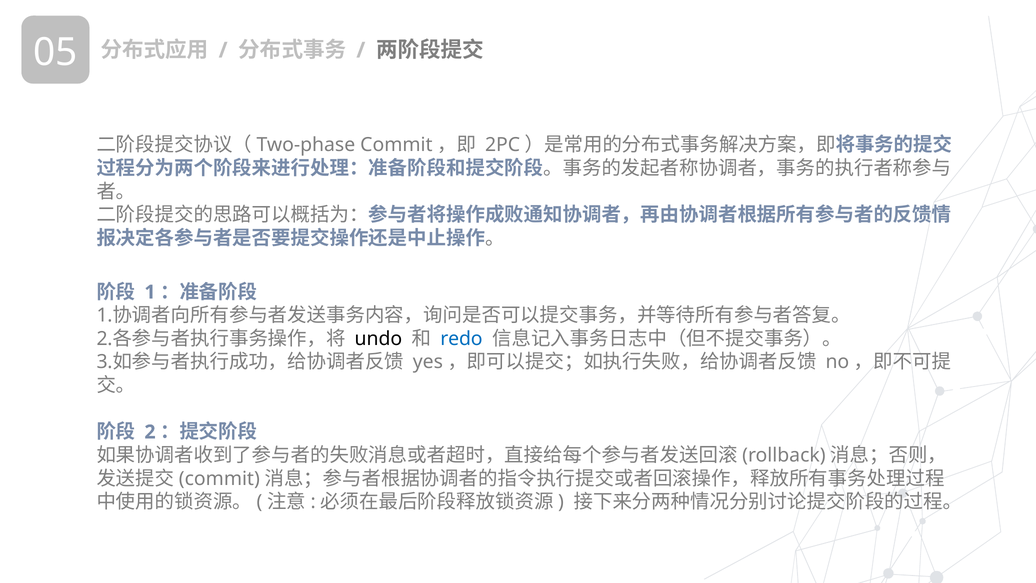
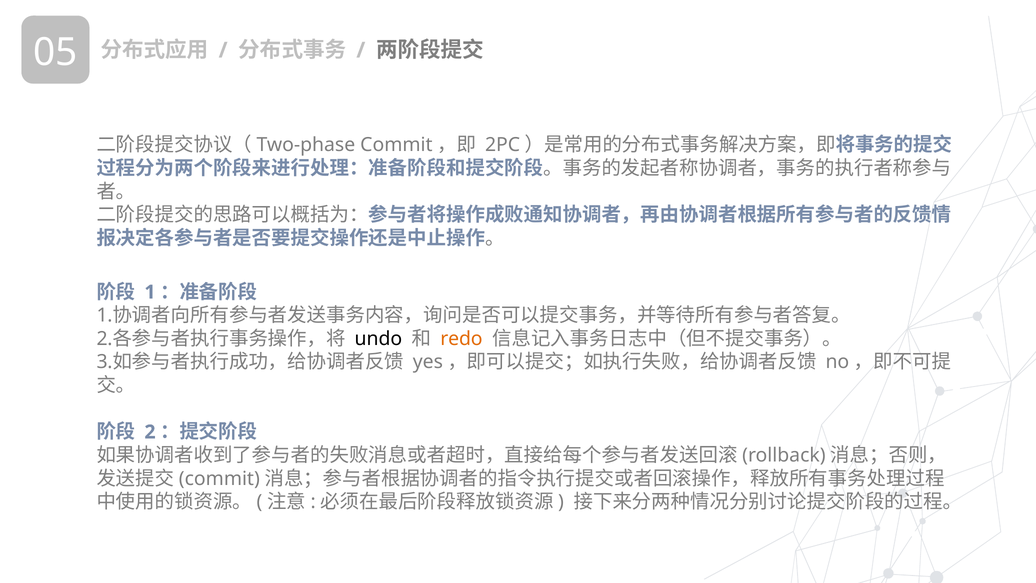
redo colour: blue -> orange (461, 339)
